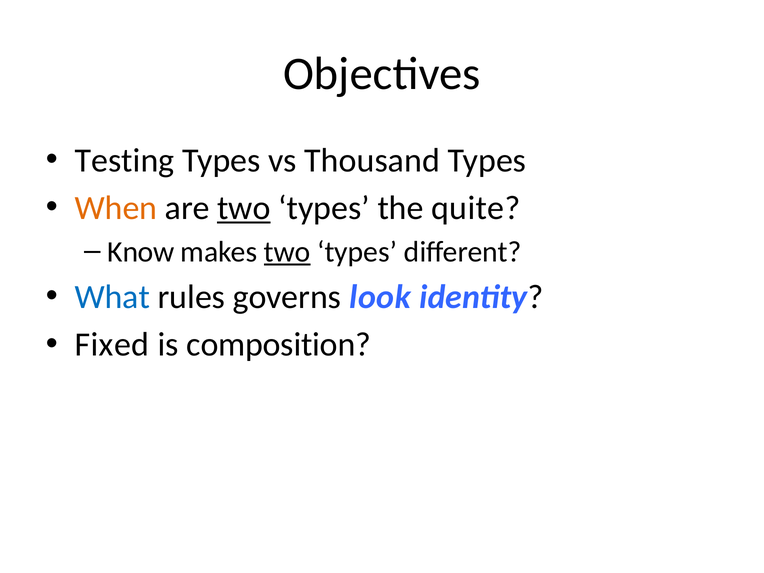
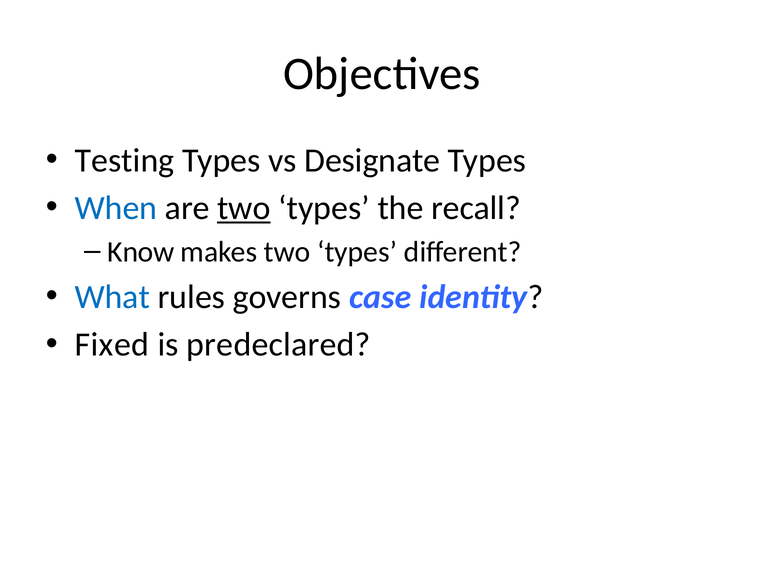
Thousand: Thousand -> Designate (372, 160)
When colour: orange -> blue (116, 208)
quite: quite -> recall (476, 208)
two underline: present -> none (287, 252)
look: look -> case (380, 297)
composition: composition -> predeclared (278, 345)
